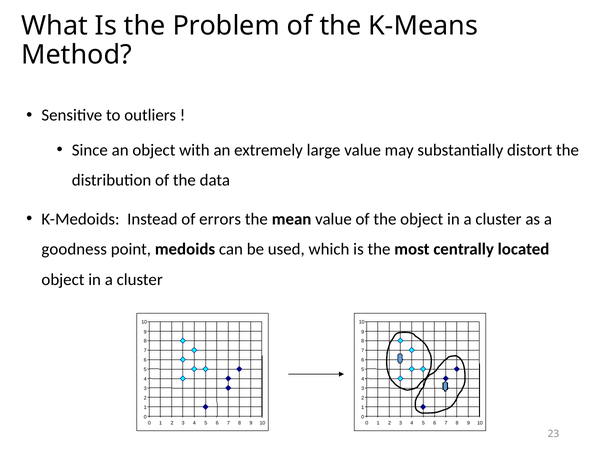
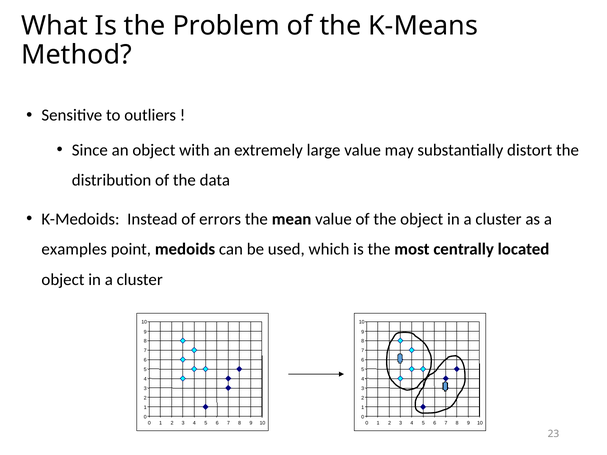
goodness: goodness -> examples (74, 250)
